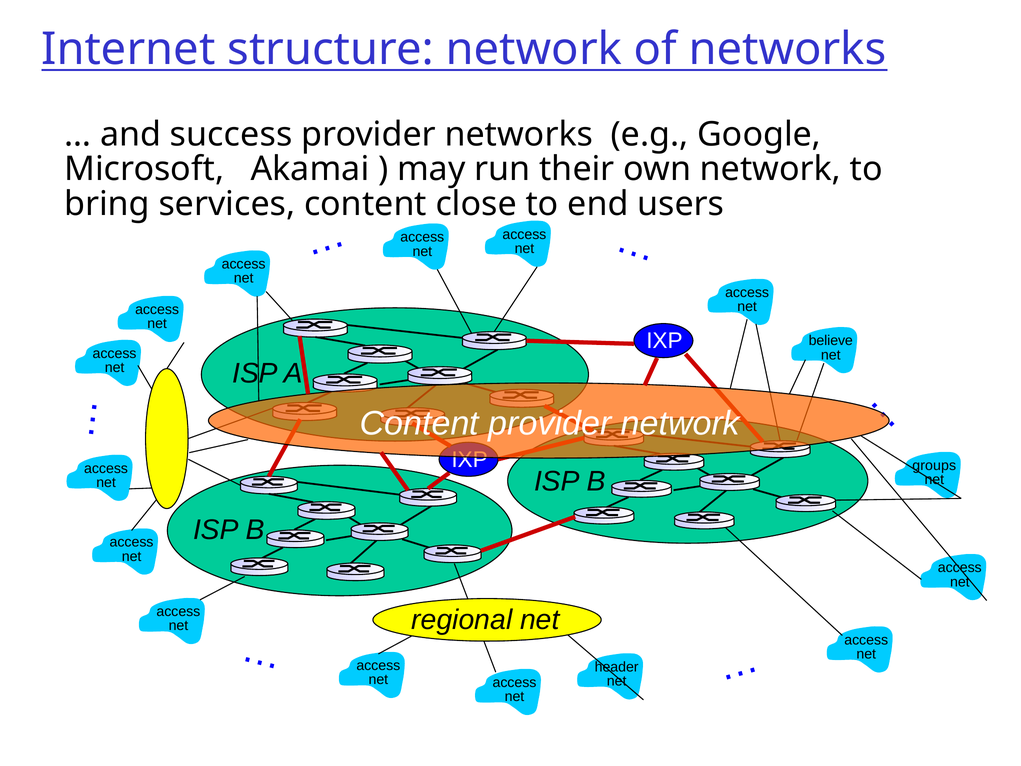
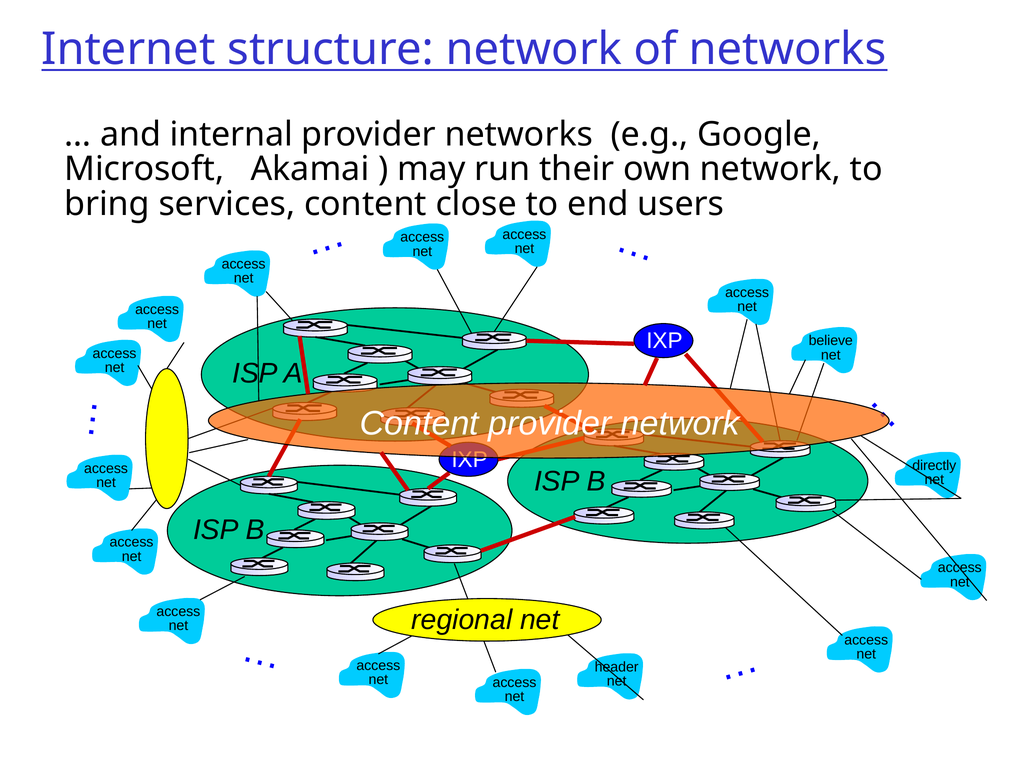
success: success -> internal (231, 134)
groups: groups -> directly (934, 465)
